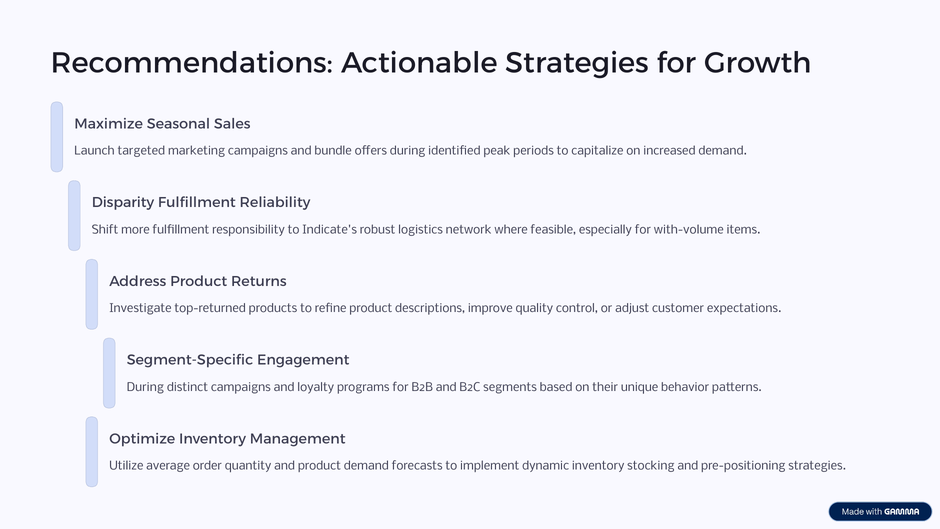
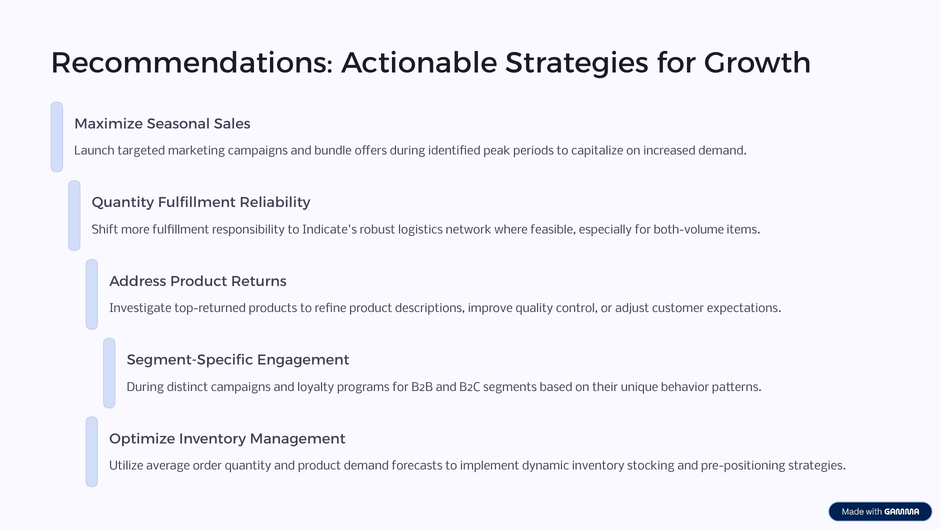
Disparity: Disparity -> Quantity (123, 203)
with-volume: with-volume -> both-volume (689, 230)
